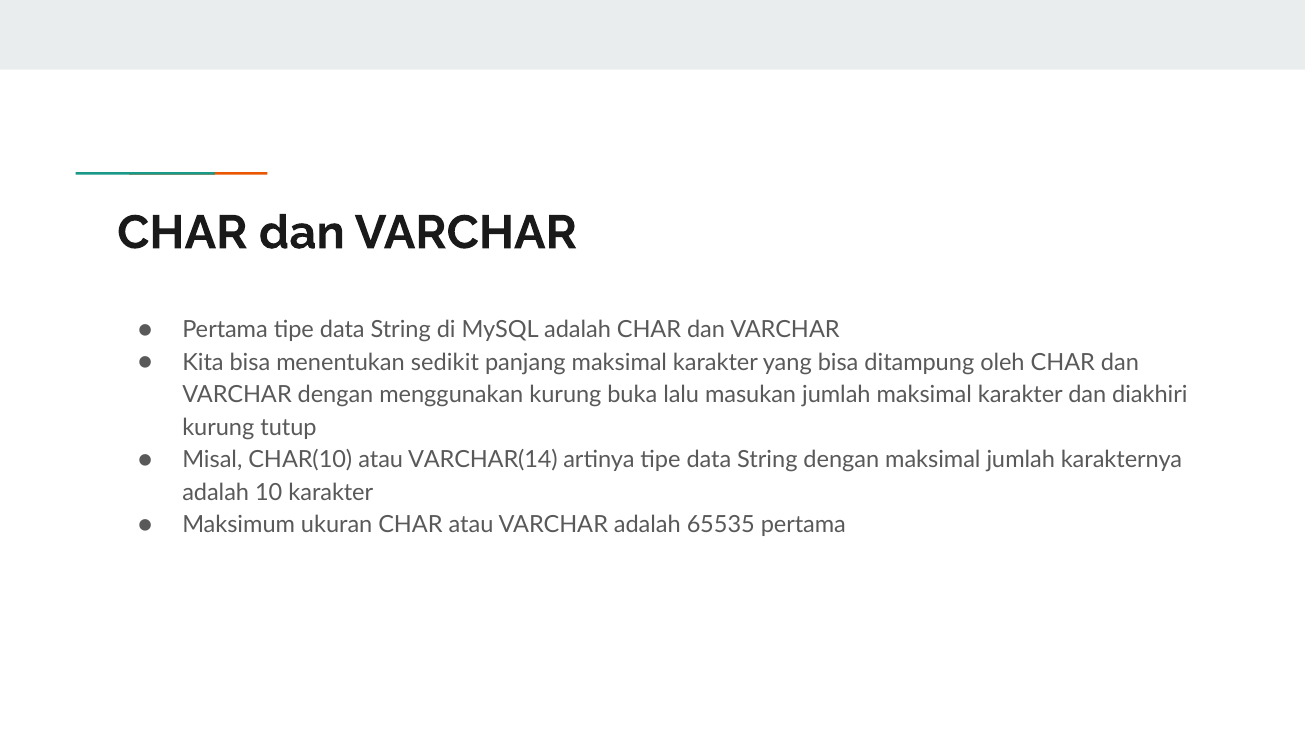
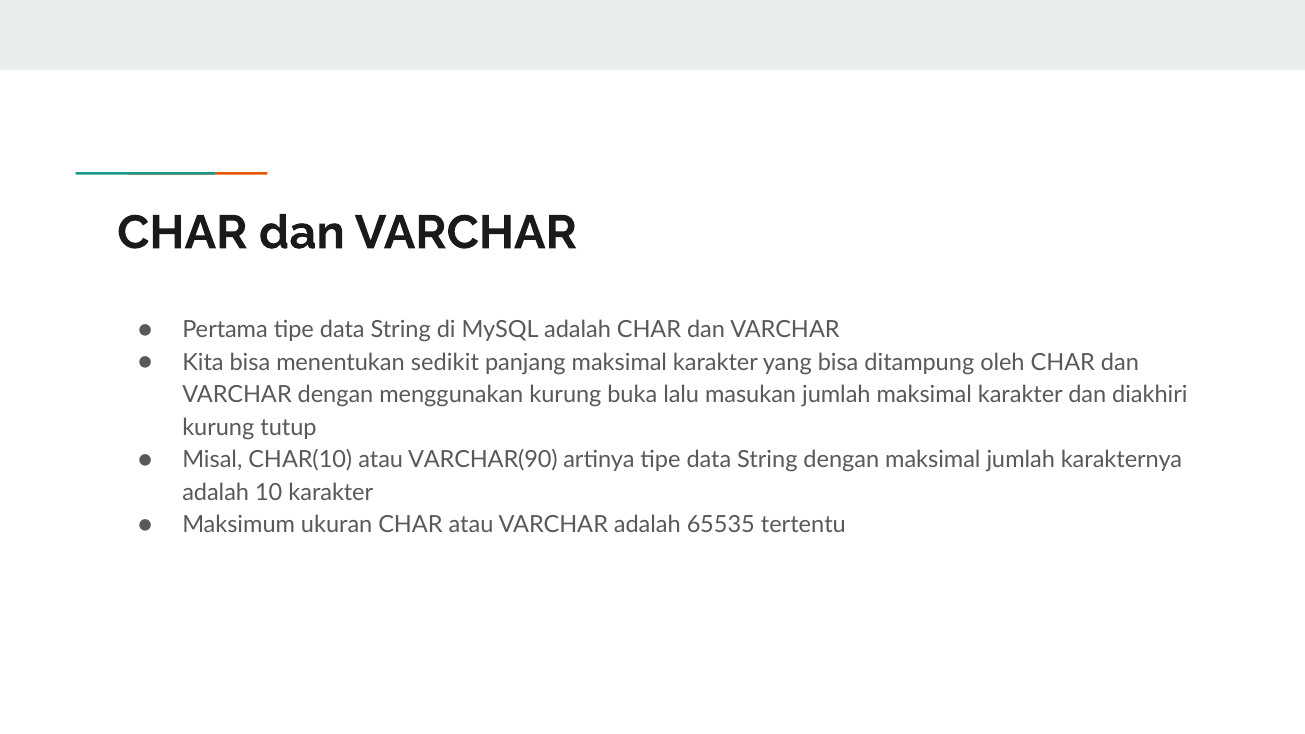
VARCHAR(14: VARCHAR(14 -> VARCHAR(90 (483, 460)
65535 pertama: pertama -> tertentu (803, 525)
